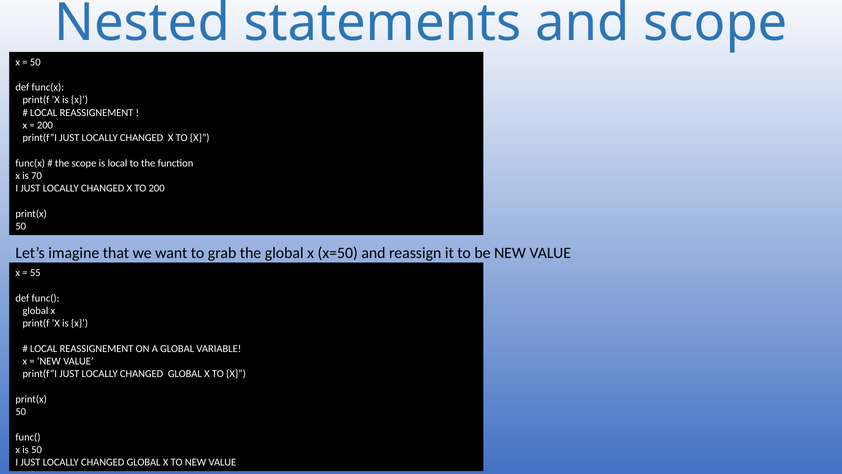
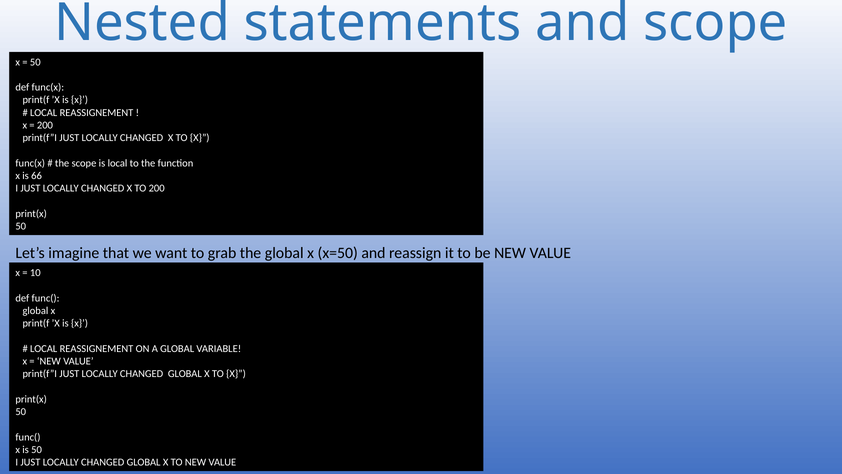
70: 70 -> 66 (37, 176)
55: 55 -> 10 (35, 273)
